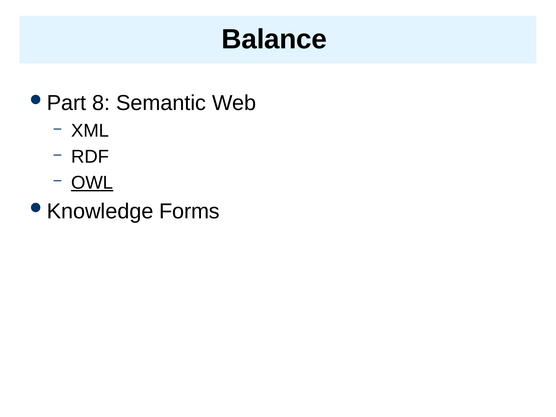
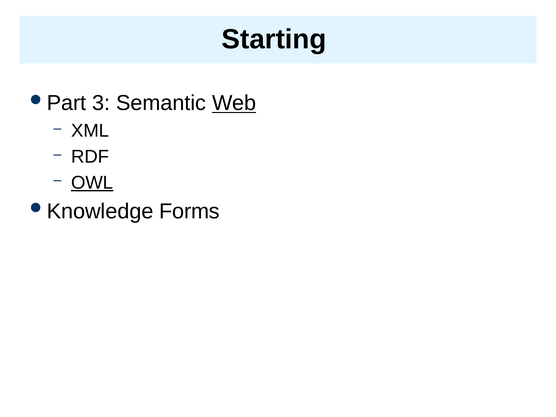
Balance: Balance -> Starting (274, 39)
8: 8 -> 3 (101, 103)
Web underline: none -> present (234, 103)
